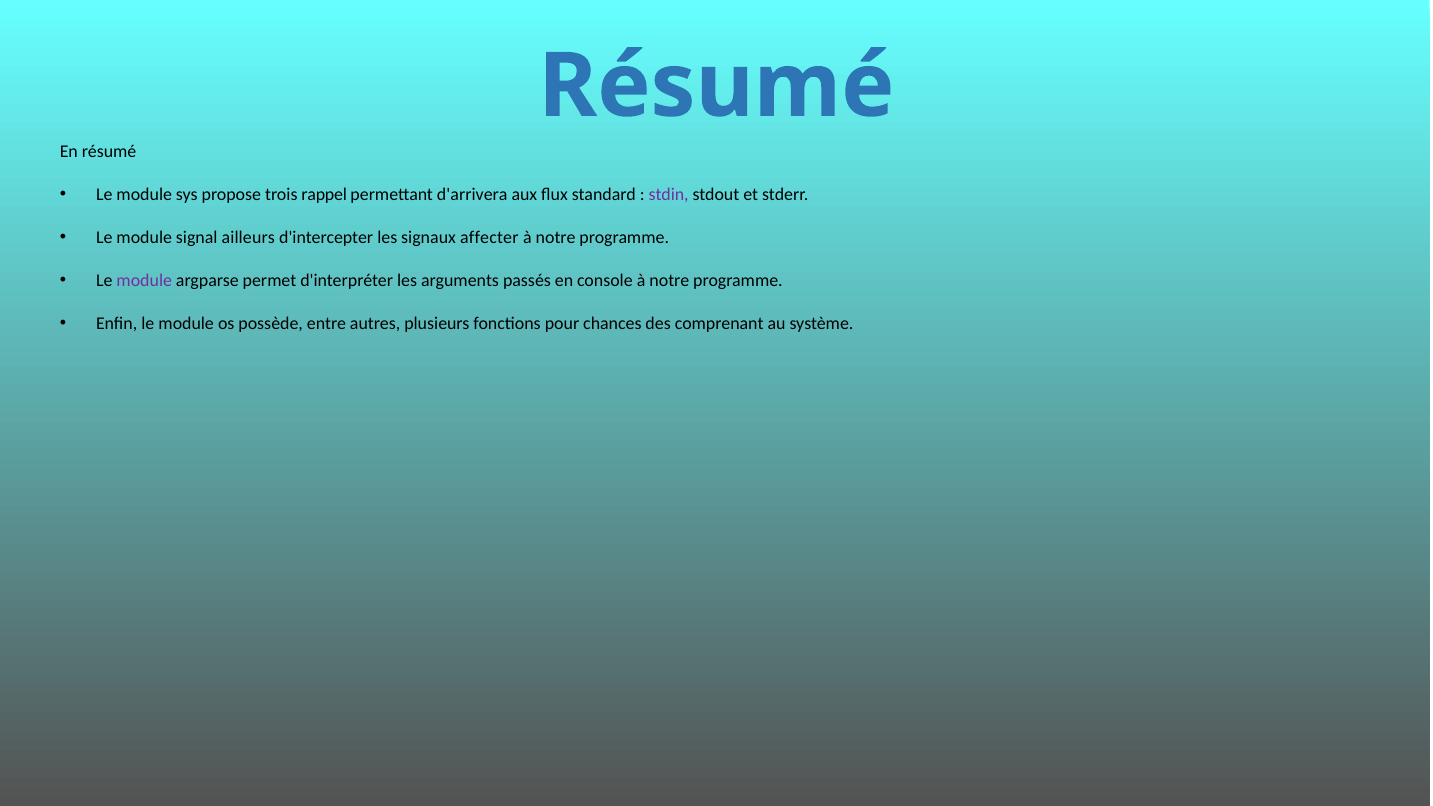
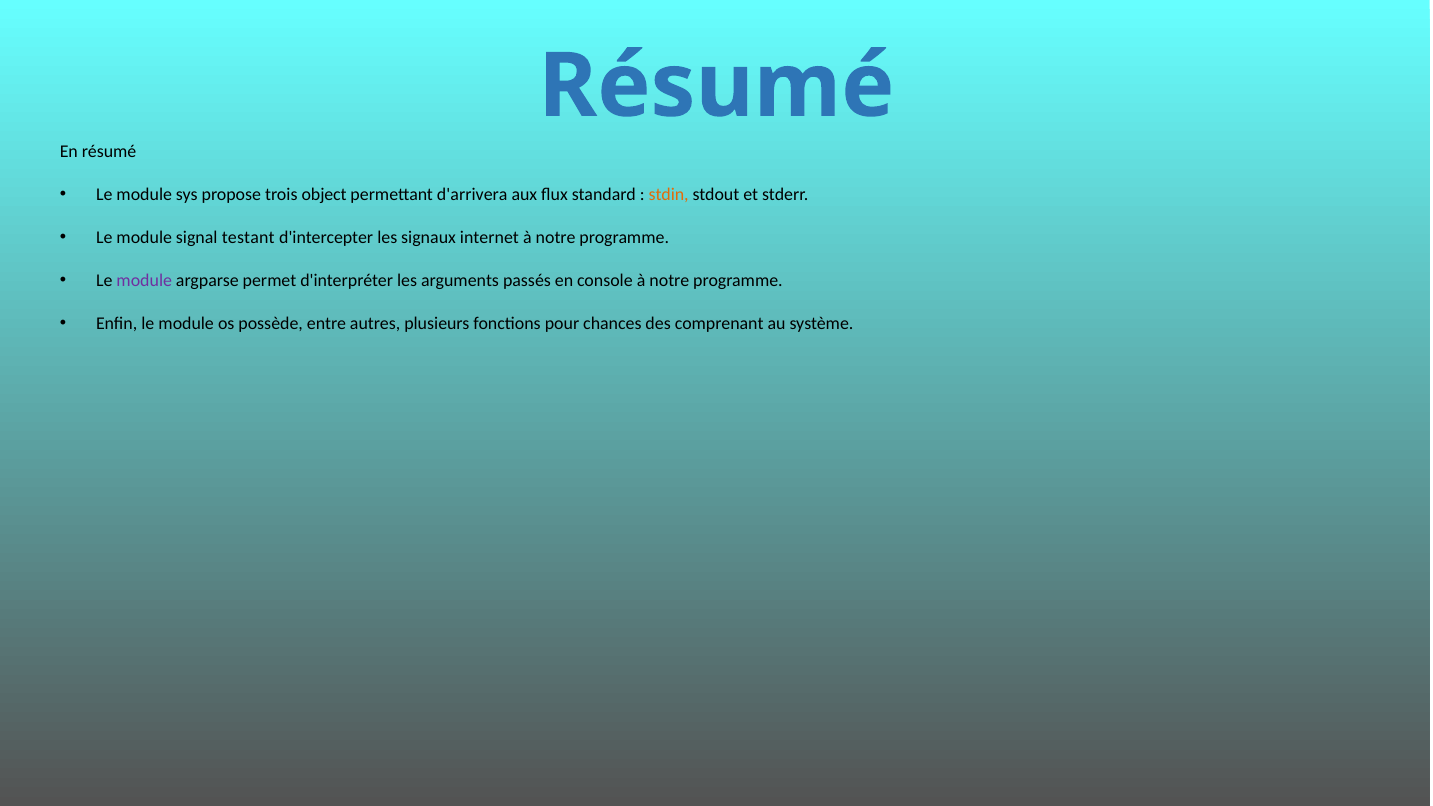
rappel: rappel -> object (324, 194)
stdin colour: purple -> orange (669, 194)
ailleurs: ailleurs -> testant (248, 237)
affecter: affecter -> internet (489, 237)
